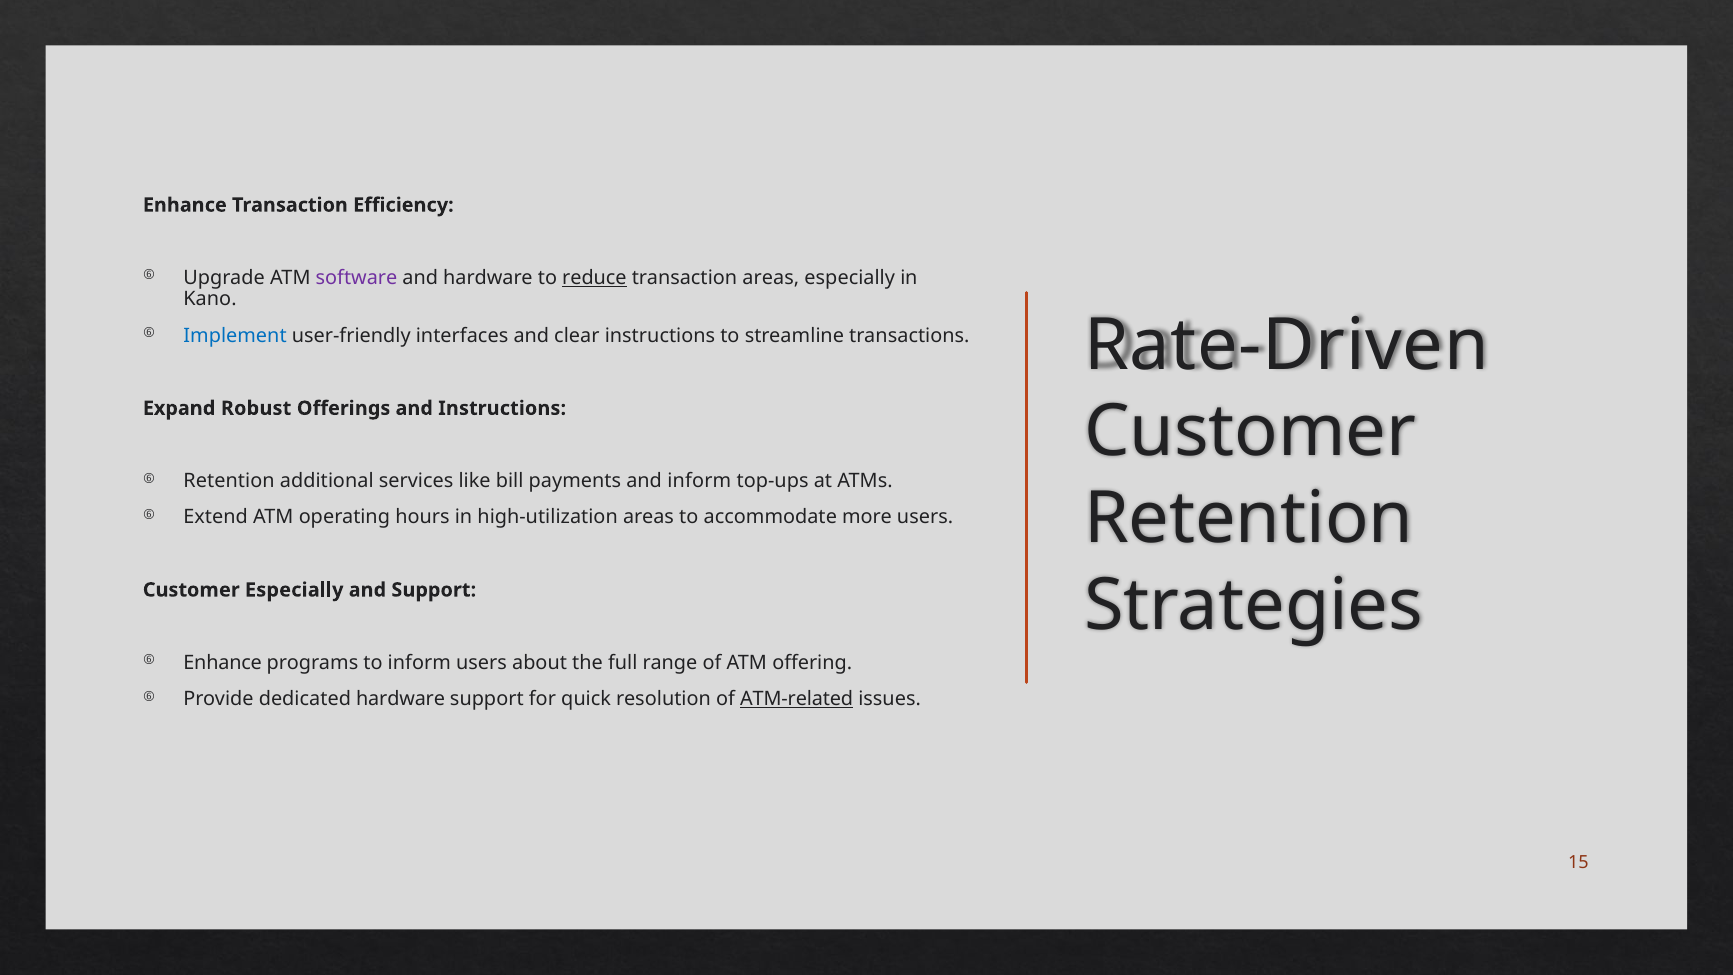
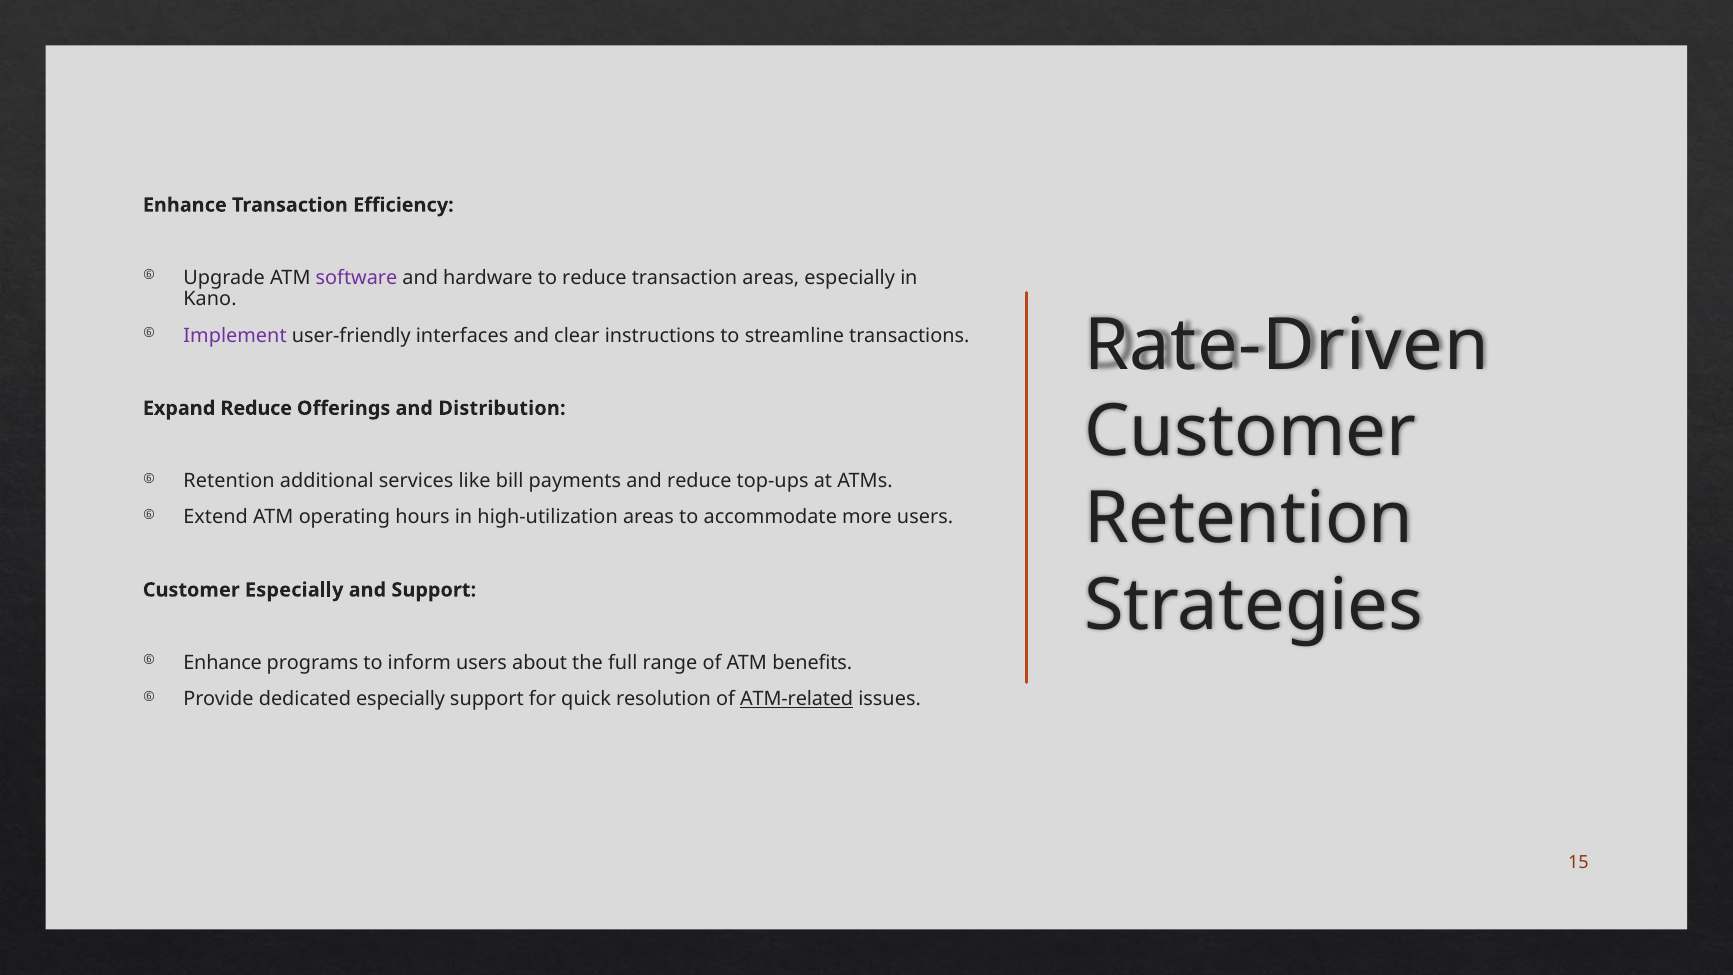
reduce underline: present -> none (594, 278)
Implement colour: blue -> purple (235, 336)
Expand Robust: Robust -> Reduce (256, 408)
and Instructions: Instructions -> Distribution (502, 408)
and inform: inform -> reduce (699, 481)
offering: offering -> benefits (812, 663)
dedicated hardware: hardware -> especially (401, 699)
